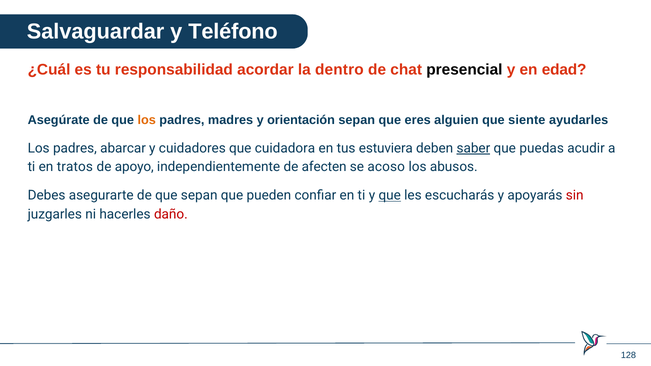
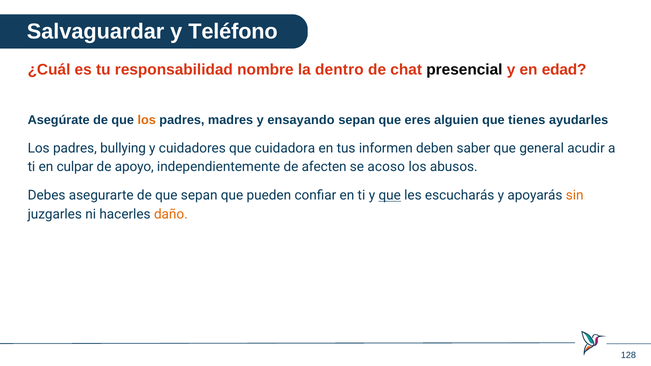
acordar: acordar -> nombre (265, 70)
orientación: orientación -> ensayando (301, 120)
siente: siente -> tienes (527, 120)
abarcar: abarcar -> bullying (123, 148)
estuviera: estuviera -> informen (386, 148)
saber underline: present -> none (473, 148)
puedas: puedas -> general (542, 148)
tratos: tratos -> culpar (75, 167)
sin colour: red -> orange (575, 196)
daño colour: red -> orange (171, 214)
